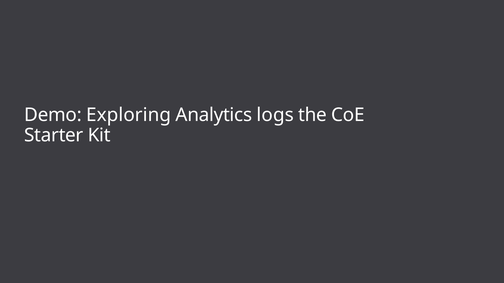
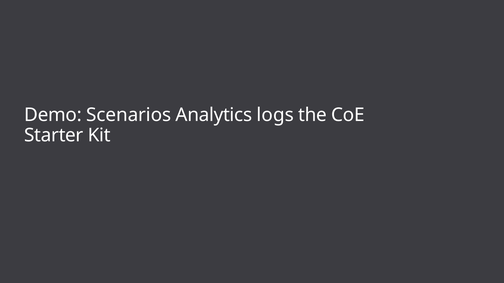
Exploring: Exploring -> Scenarios (129, 115)
